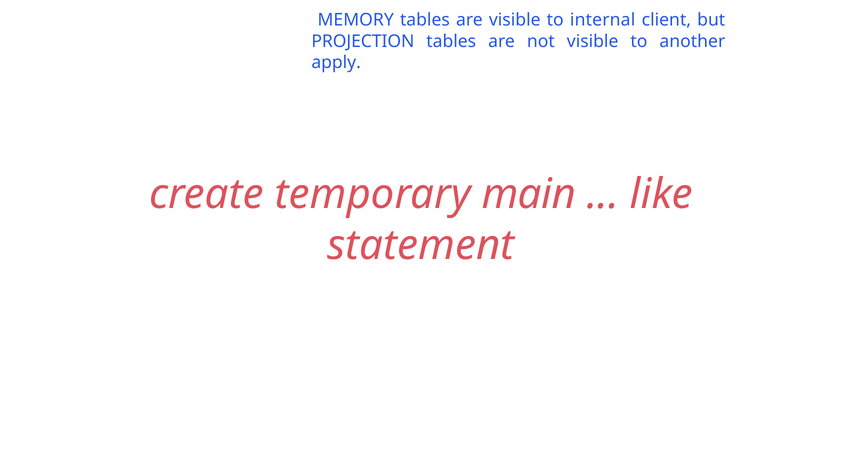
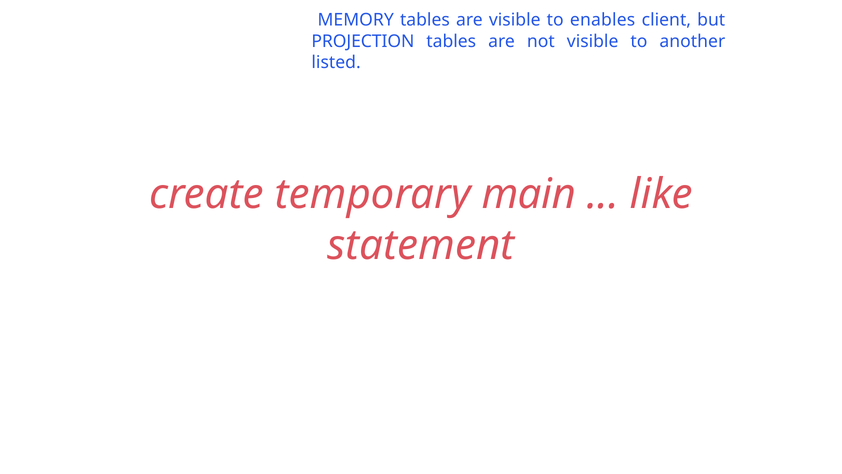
internal: internal -> enables (603, 20)
apply: apply -> listed (336, 62)
